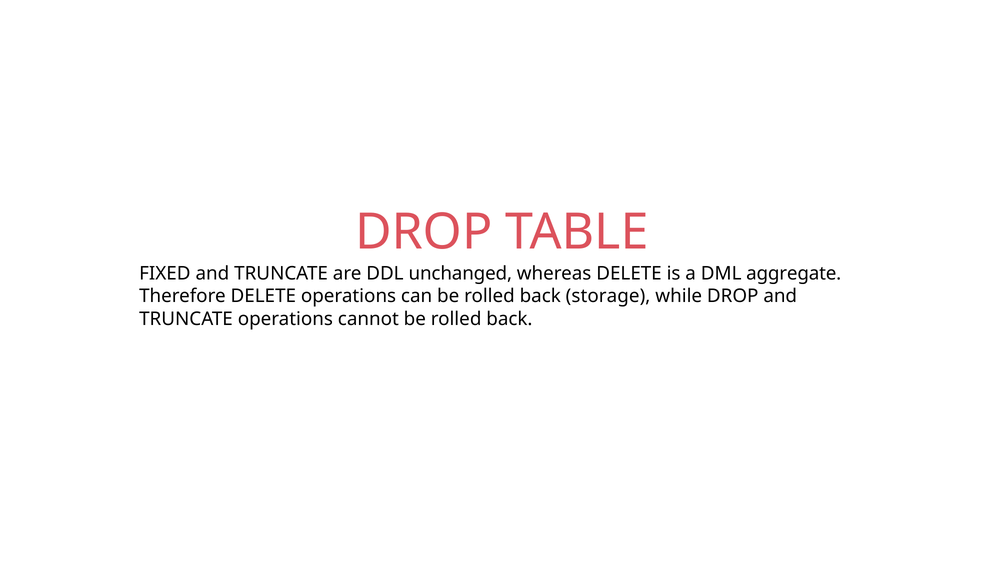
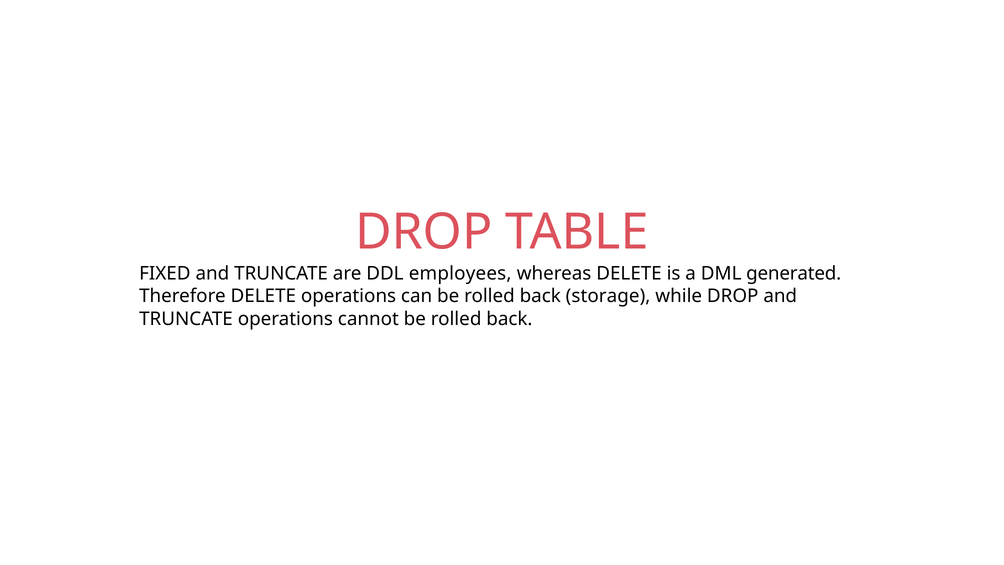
unchanged: unchanged -> employees (460, 274)
aggregate: aggregate -> generated (794, 274)
